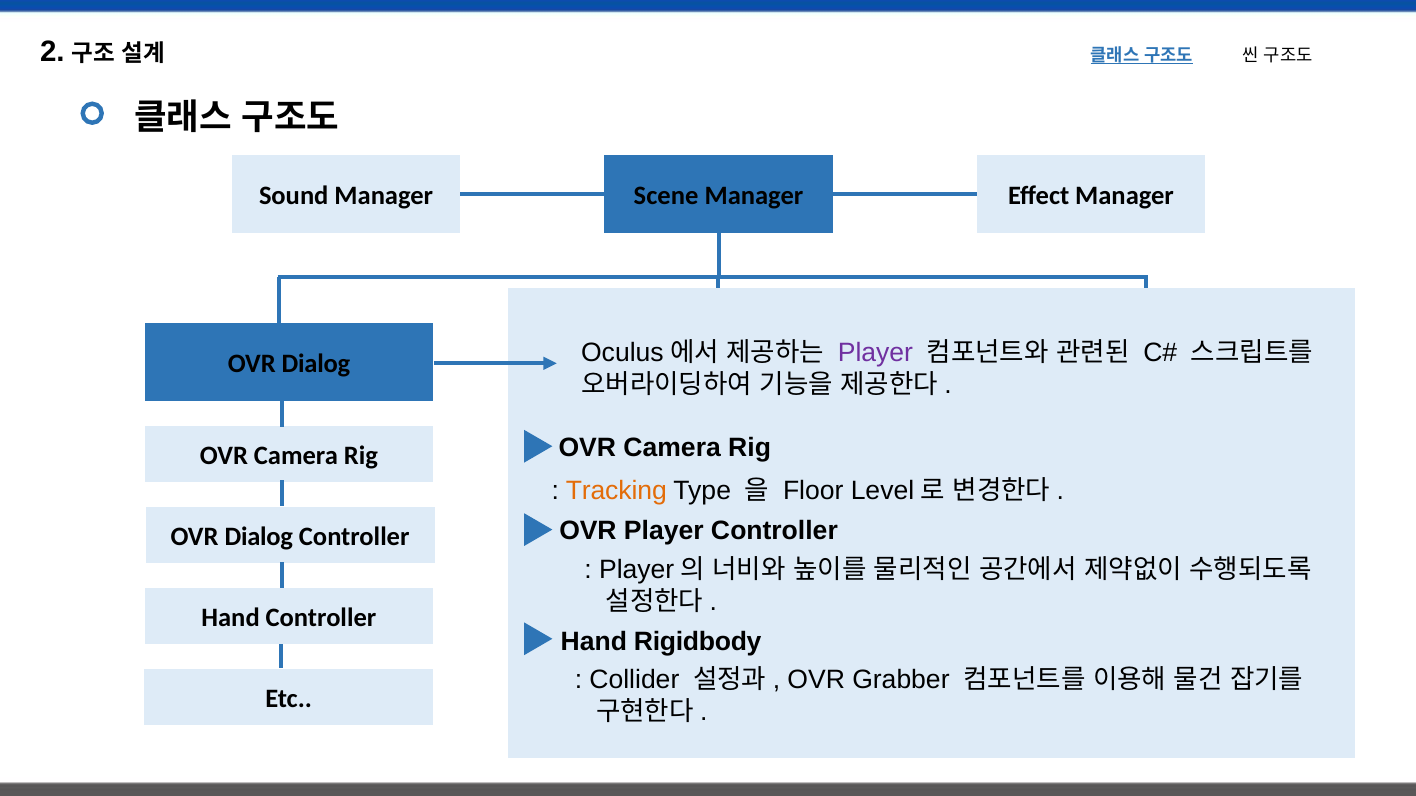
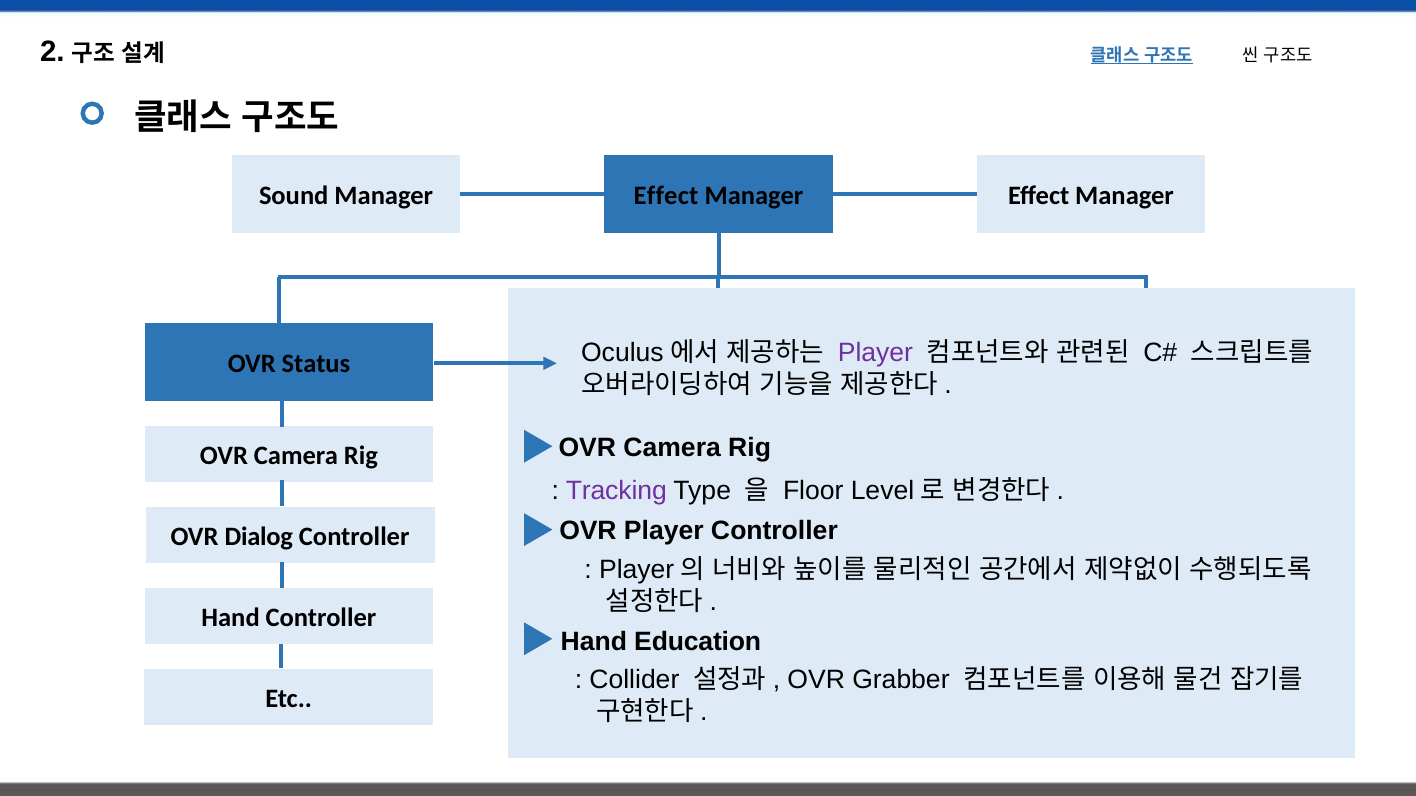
Scene: Scene -> Effect (666, 196)
Dialog: Dialog -> Status (316, 364)
Tracking colour: orange -> purple (616, 491)
Rigidbody: Rigidbody -> Education (698, 642)
